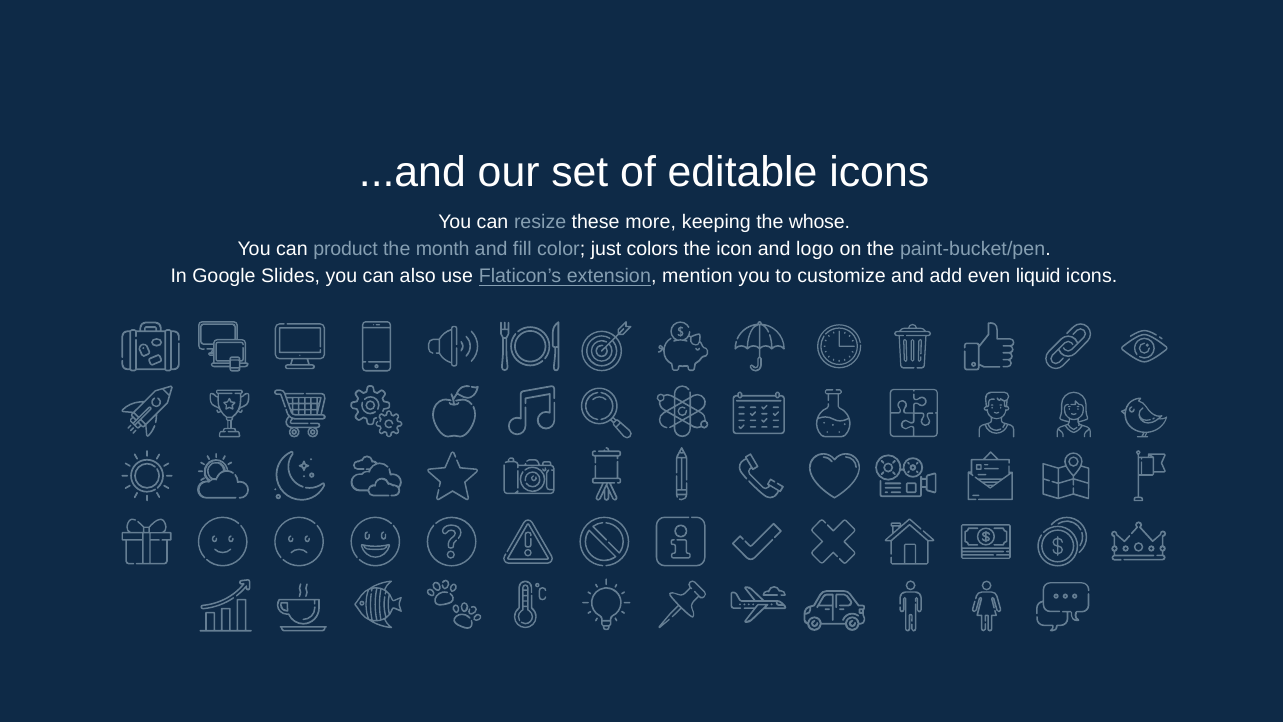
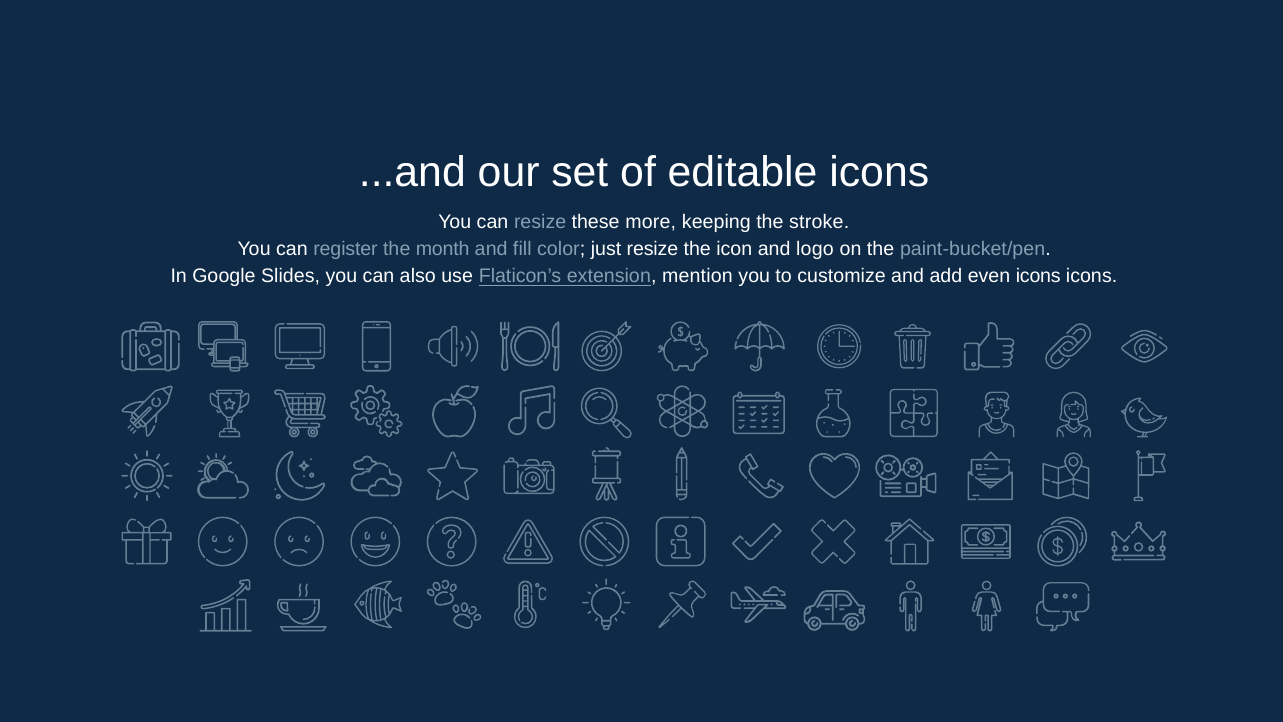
whose: whose -> stroke (819, 222)
product: product -> register (346, 249)
just colors: colors -> resize (652, 249)
even liquid: liquid -> icons (1038, 276)
